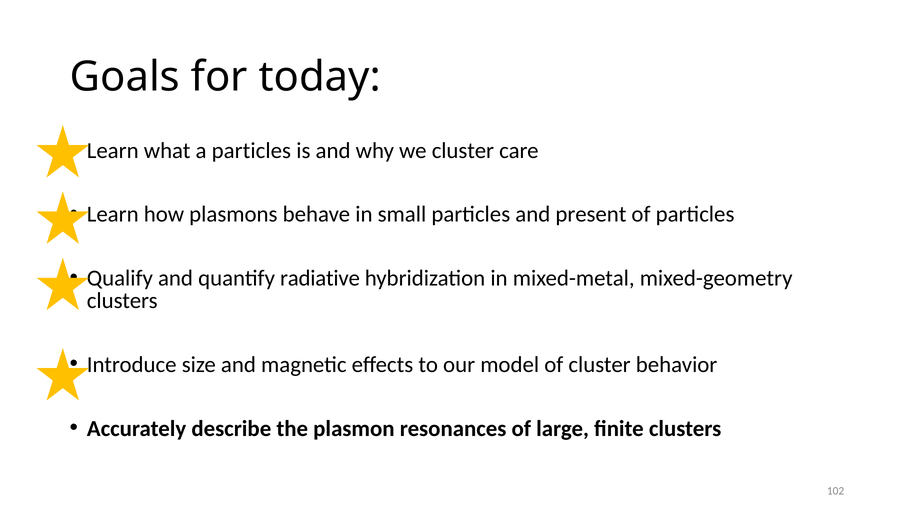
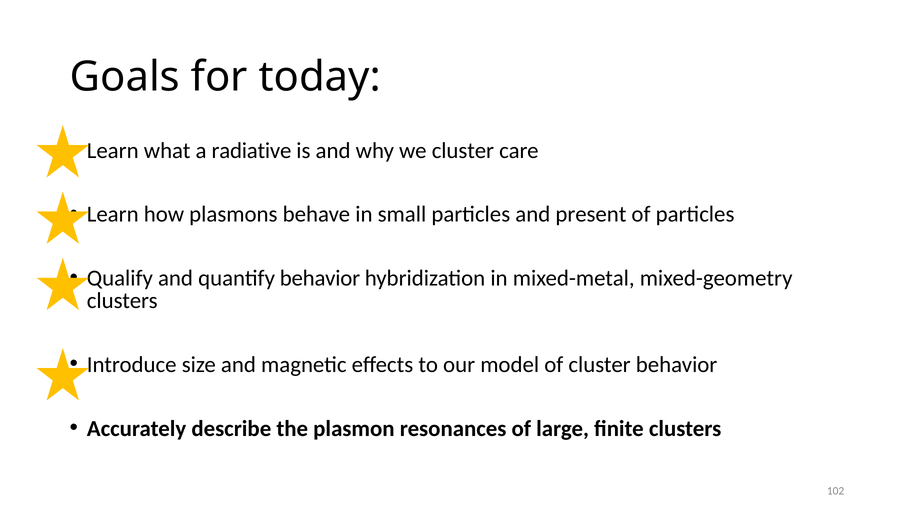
a particles: particles -> radiative (252, 150)
quantify radiative: radiative -> behavior (320, 278)
